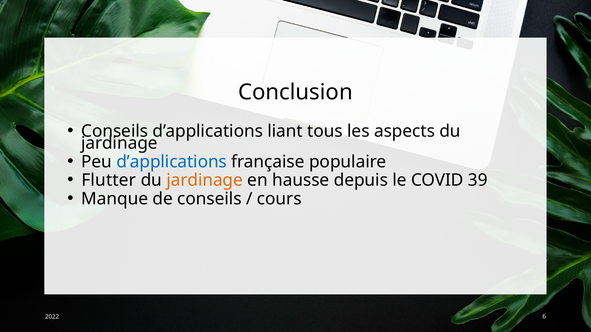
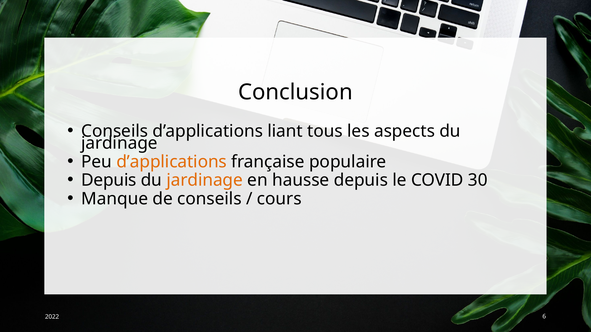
d’applications colour: blue -> orange (172, 162)
Flutter: Flutter -> Depuis (109, 180)
39: 39 -> 30 (478, 180)
